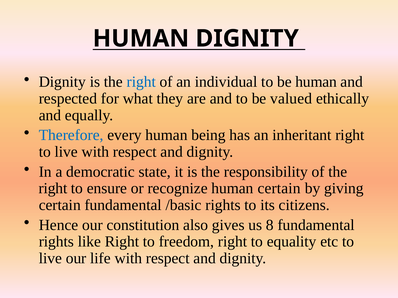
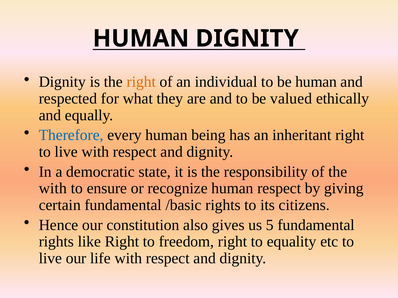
right colour: blue -> orange (141, 82)
right: right -> with (53, 189)
human certain: certain -> respect (279, 189)
8: 8 -> 5 (270, 225)
